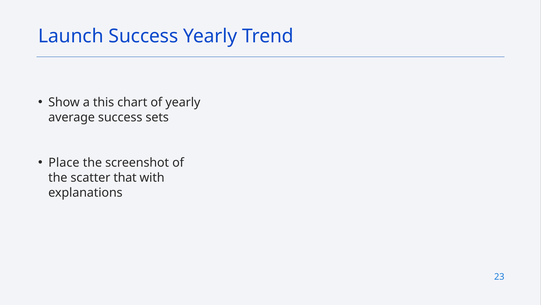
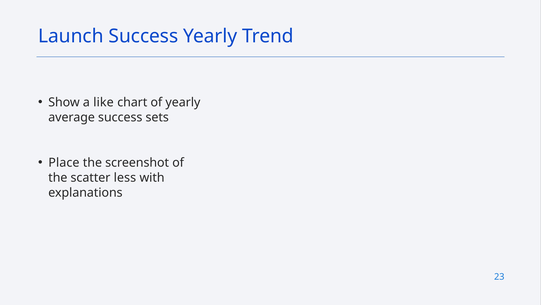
this: this -> like (103, 102)
that: that -> less (125, 177)
